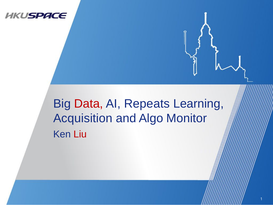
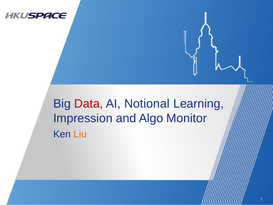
Repeats: Repeats -> Notional (147, 104)
Acquisition: Acquisition -> Impression (83, 118)
Liu colour: red -> orange (80, 134)
